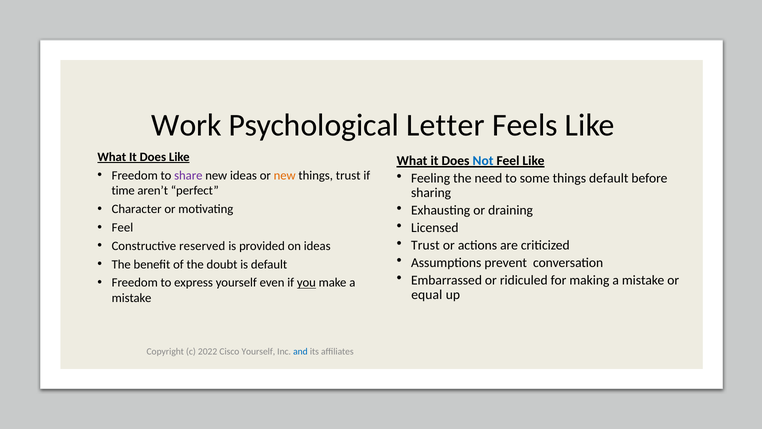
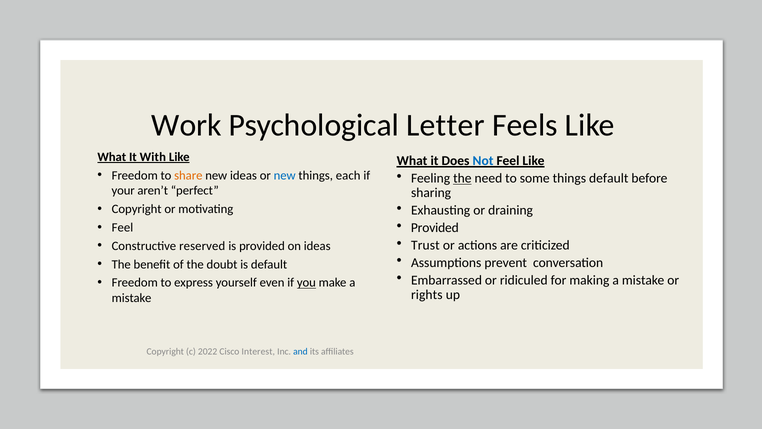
Does: Does -> With (153, 157)
share colour: purple -> orange (188, 175)
new colour: orange -> blue (285, 175)
things trust: trust -> each (348, 175)
the underline: none -> present (462, 178)
time: time -> your (123, 191)
Character: Character -> Copyright (137, 209)
Licensed: Licensed -> Provided (435, 228)
equal: equal -> rights (427, 294)
Cisco Yourself: Yourself -> Interest (258, 351)
